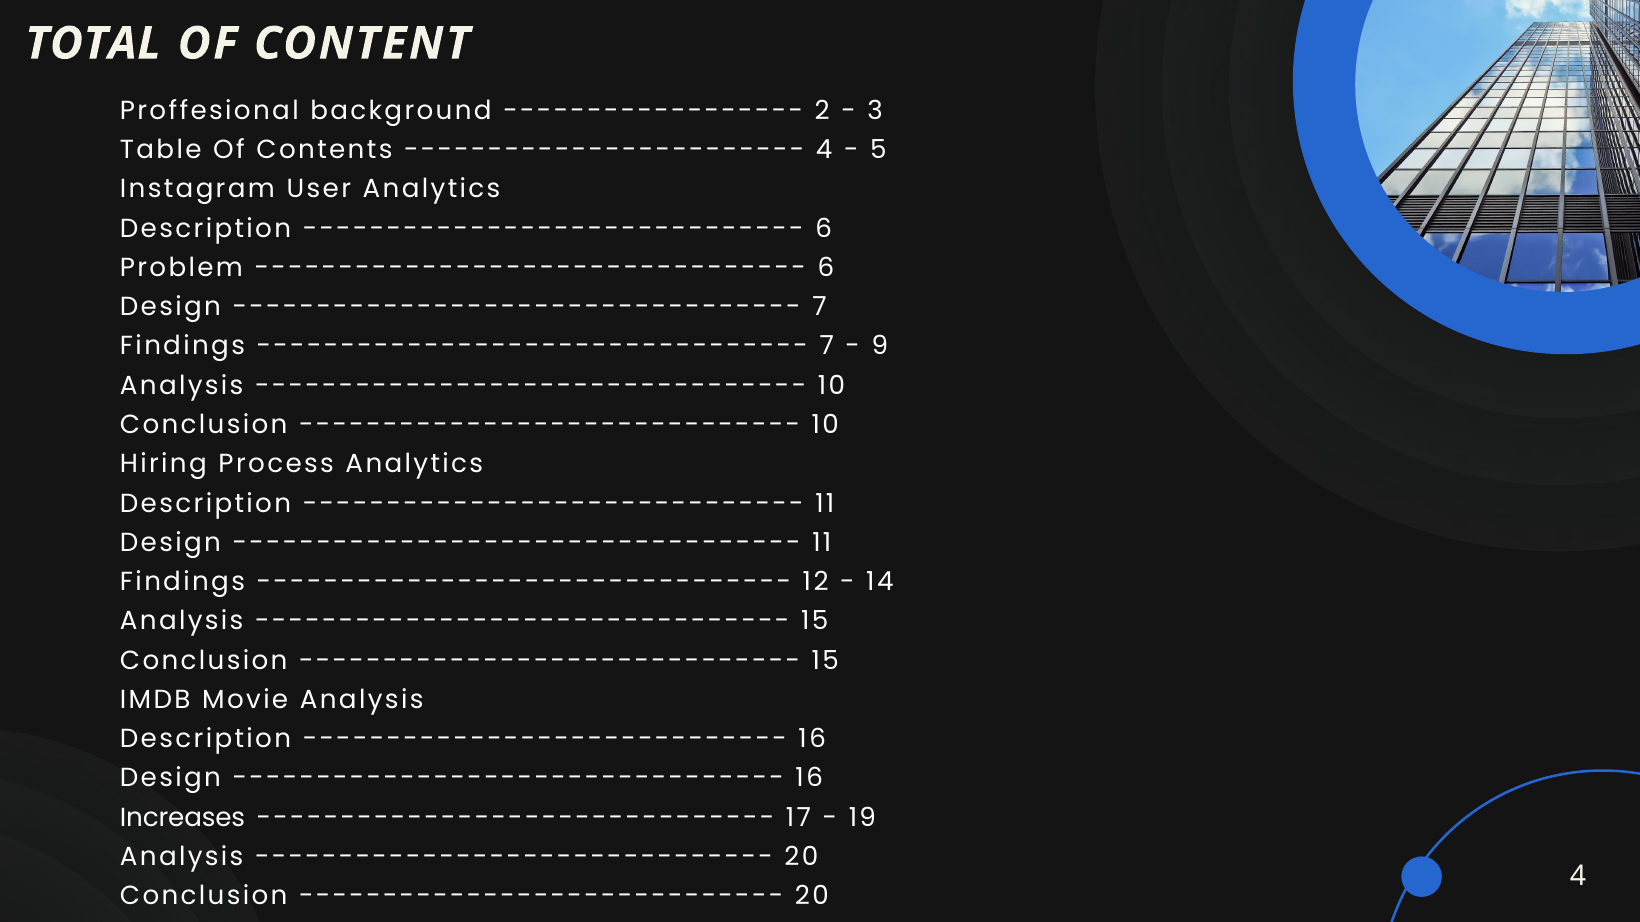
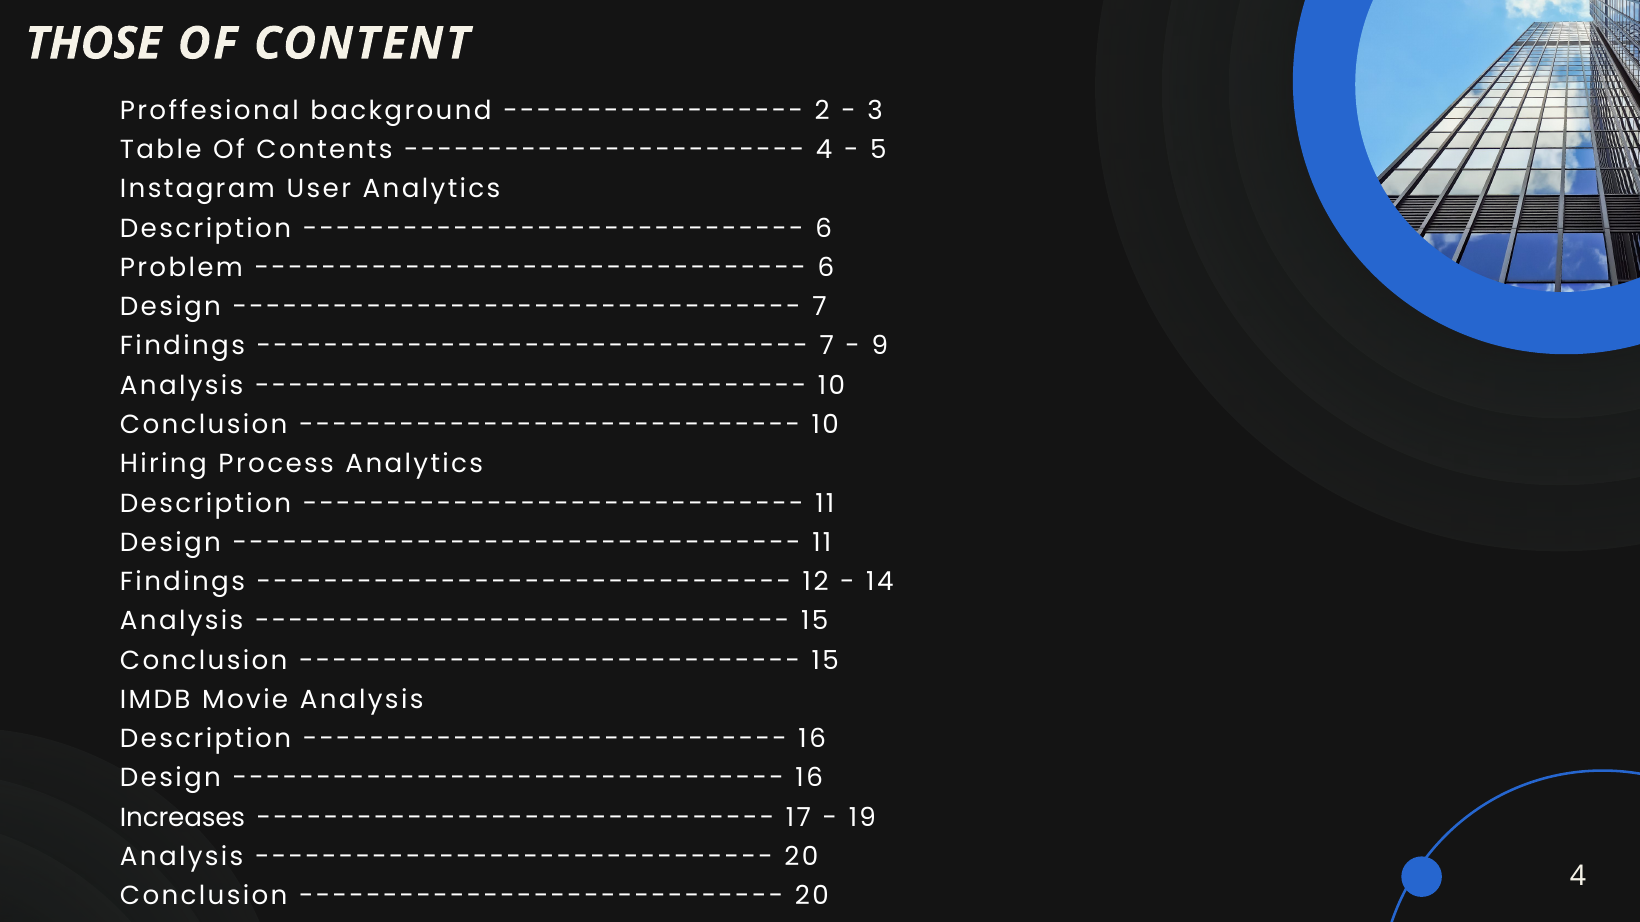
TOTAL: TOTAL -> THOSE (93, 44)
